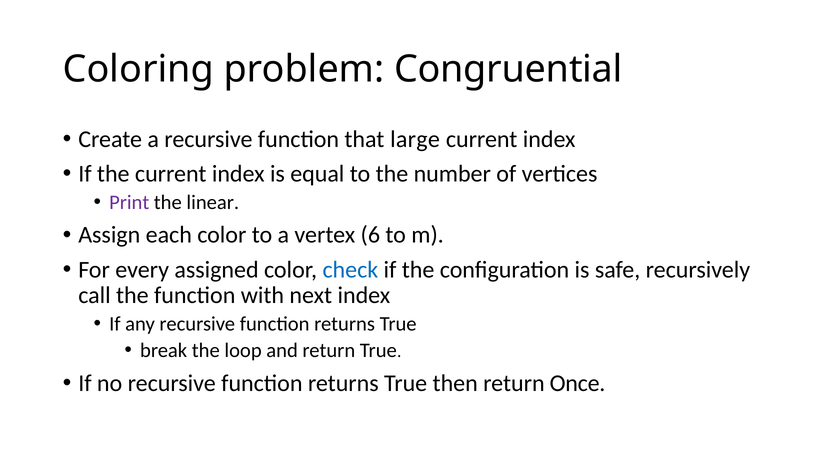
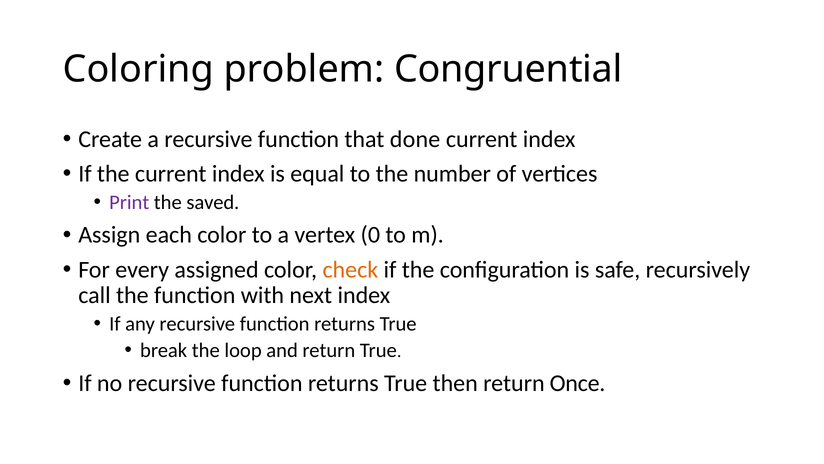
large: large -> done (415, 139)
linear: linear -> saved (213, 202)
6: 6 -> 0 (370, 235)
check colour: blue -> orange (350, 269)
